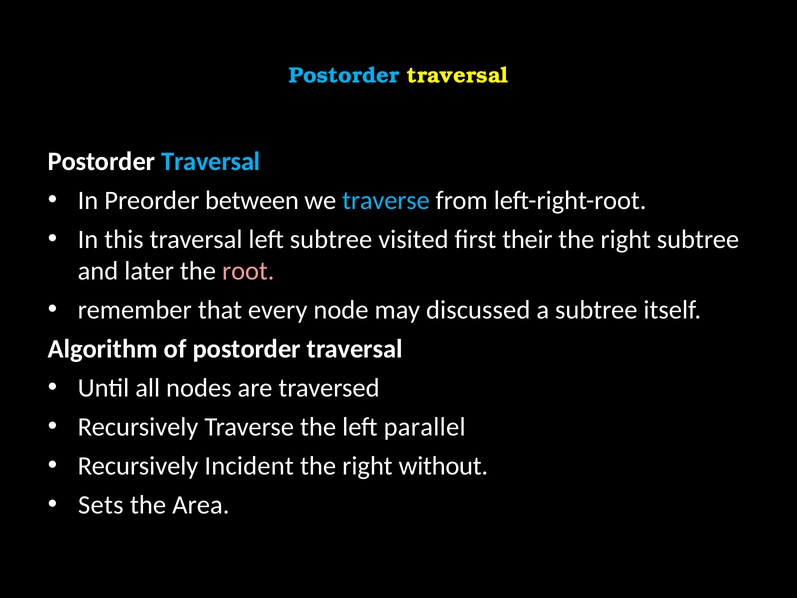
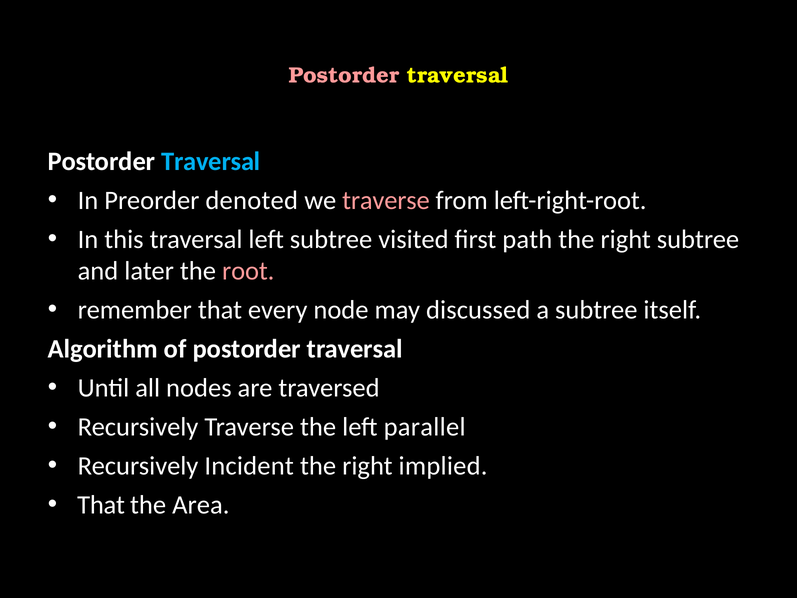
Postorder colour: light blue -> pink (344, 75)
between: between -> denoted (252, 200)
traverse colour: light blue -> pink (386, 200)
their: their -> path (527, 239)
without: without -> implied (443, 466)
Sets: Sets -> That (101, 505)
